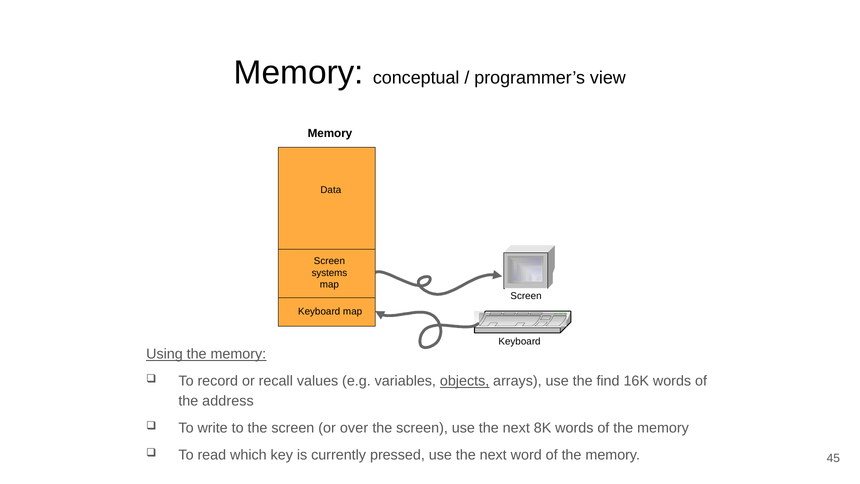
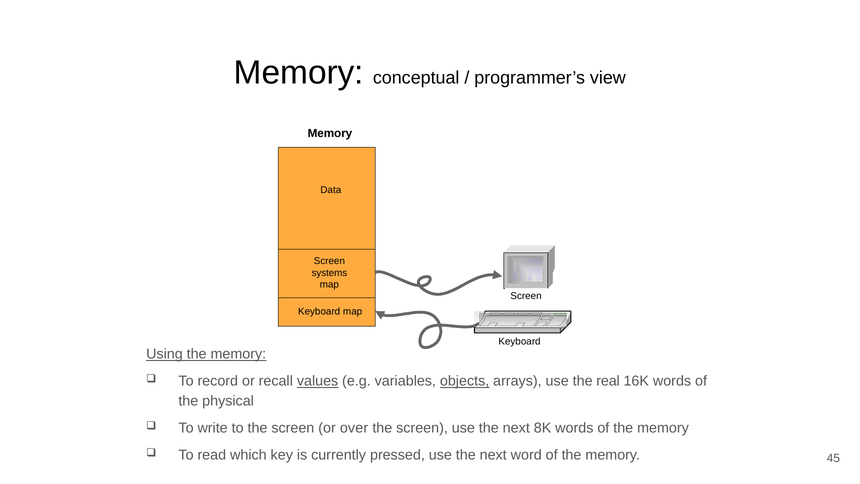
values underline: none -> present (318, 381)
find: find -> real (608, 381)
address: address -> physical (228, 401)
